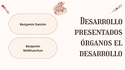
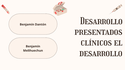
órganos: órganos -> clínicos (96, 43)
